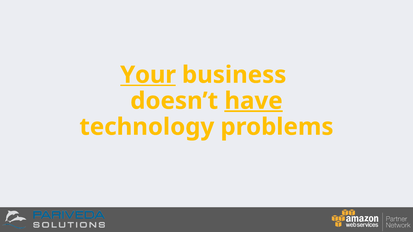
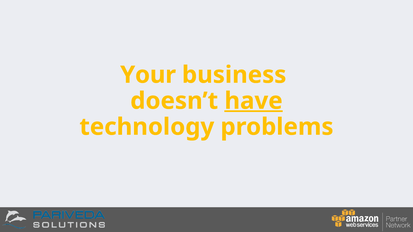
Your underline: present -> none (148, 75)
